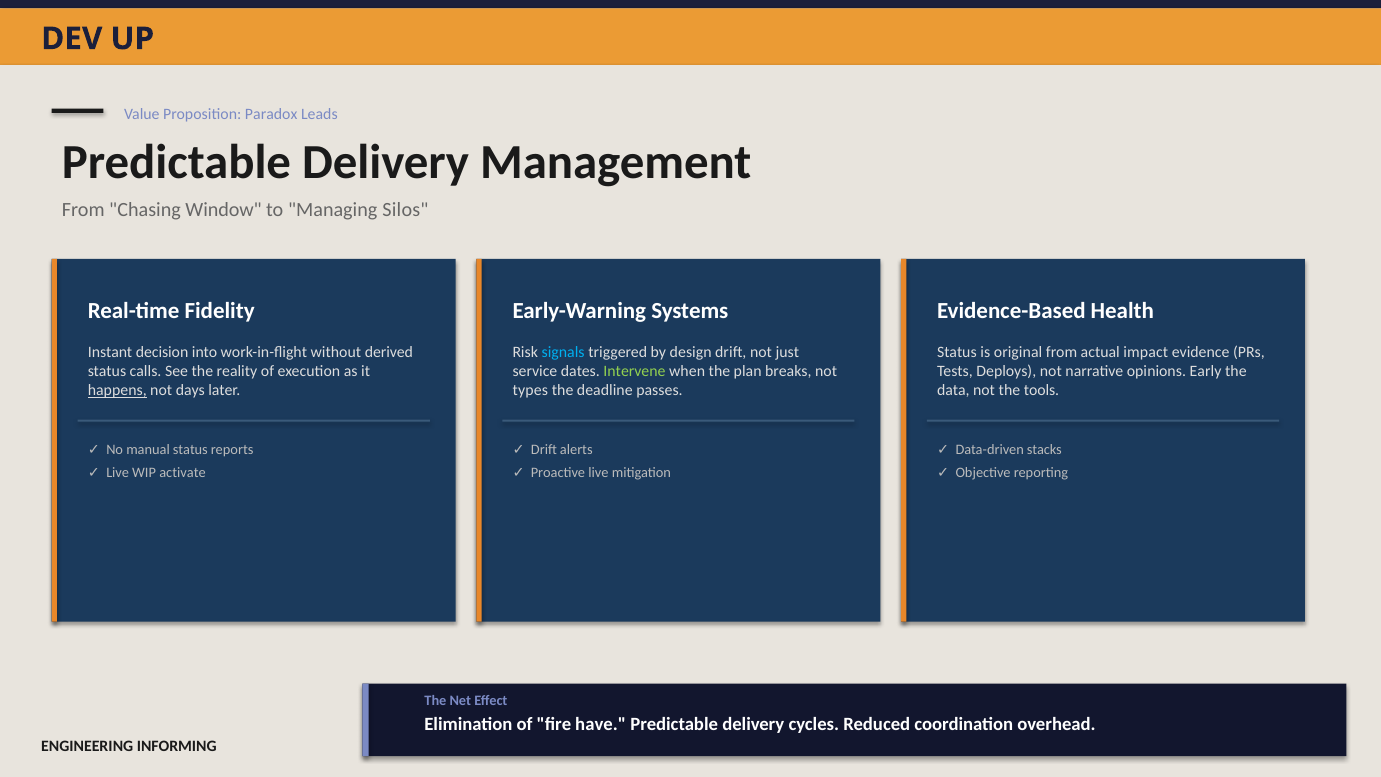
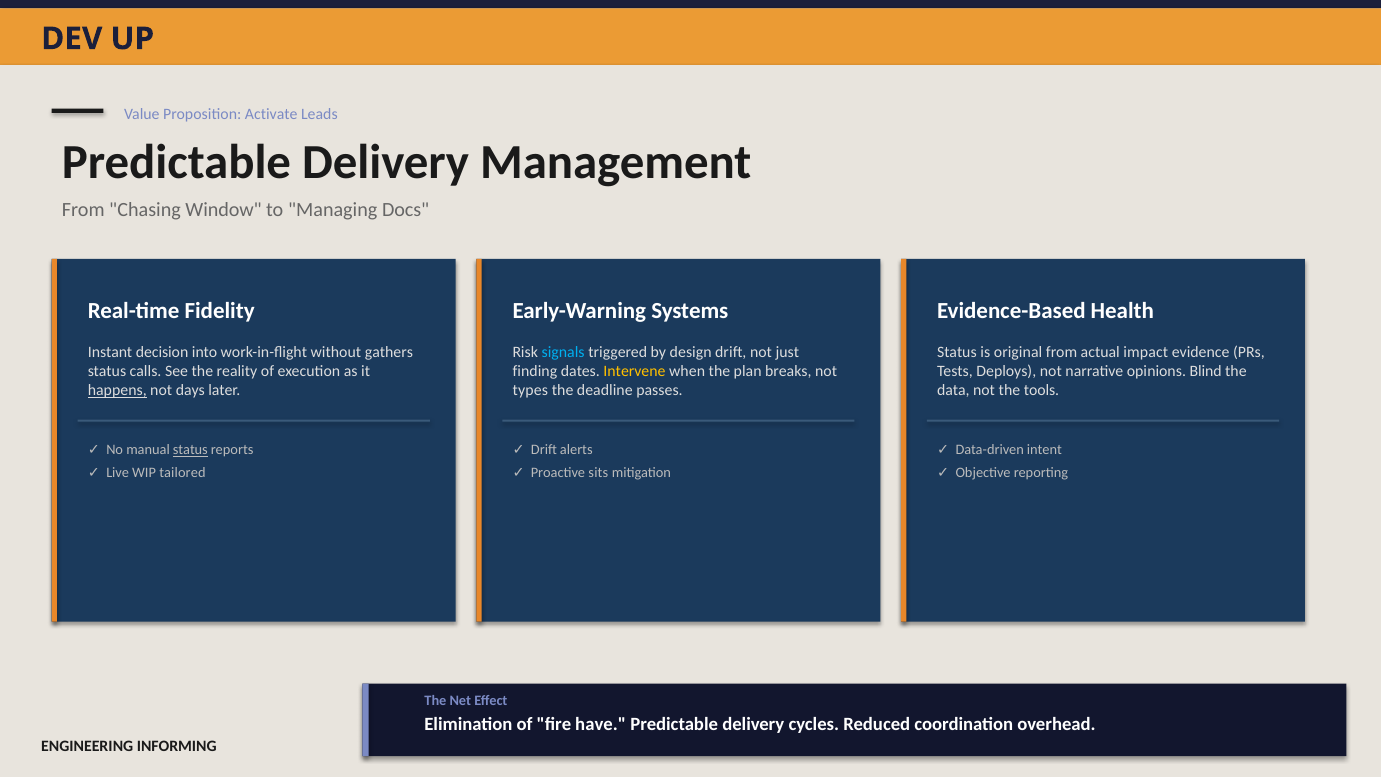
Paradox: Paradox -> Activate (271, 114)
Silos: Silos -> Docs (406, 210)
derived: derived -> gathers (389, 352)
service: service -> finding (535, 371)
Intervene colour: light green -> yellow (634, 371)
Early: Early -> Blind (1206, 371)
status underline: none -> present (190, 450)
stacks: stacks -> intent (1044, 450)
activate: activate -> tailored (182, 473)
Proactive live: live -> sits (598, 473)
